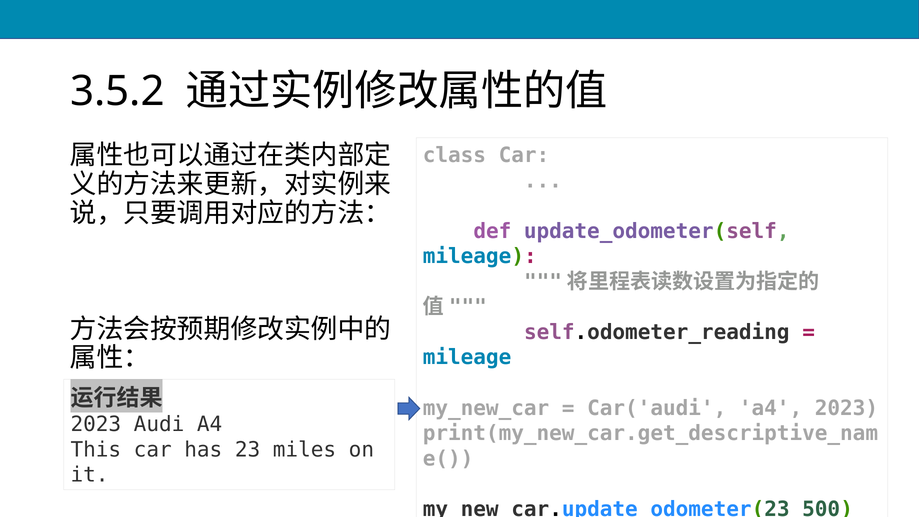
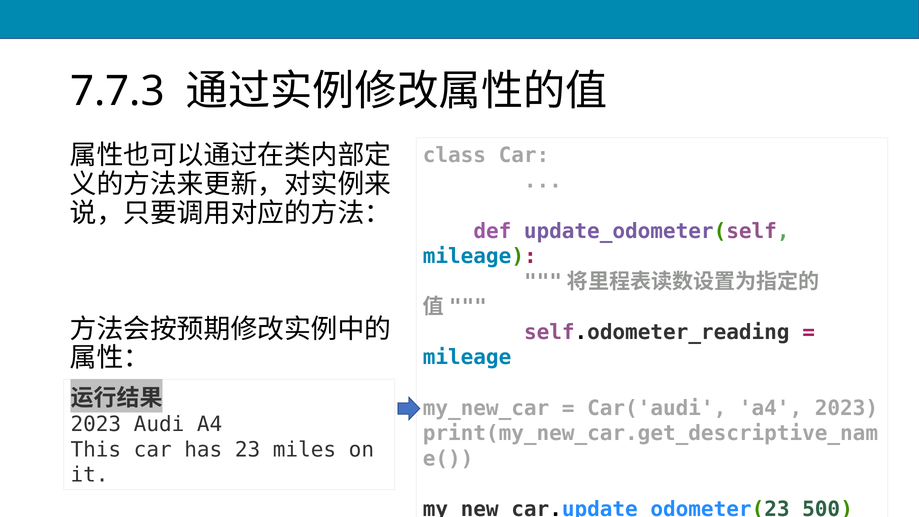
3.5.2: 3.5.2 -> 7.7.3 (117, 91)
